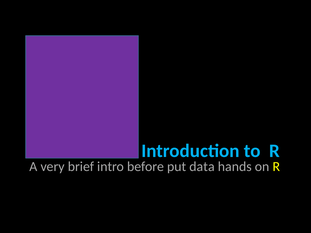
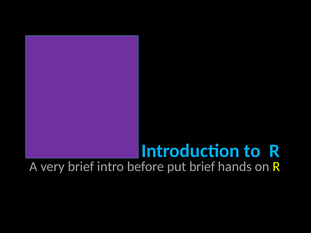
put data: data -> brief (202, 167)
